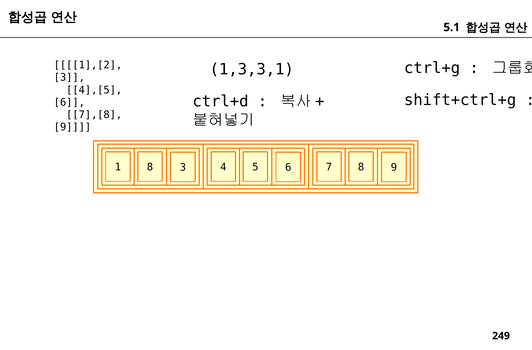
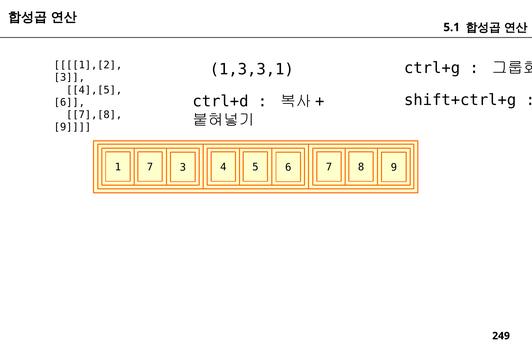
1 8: 8 -> 7 (150, 167)
